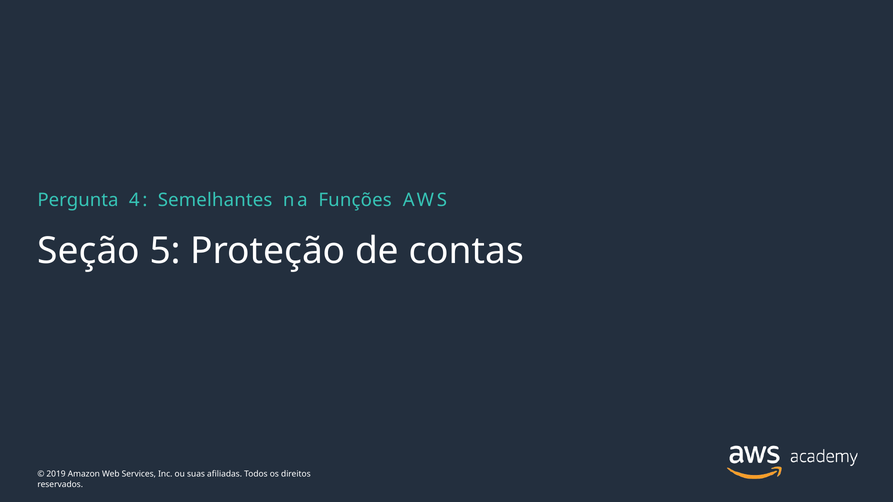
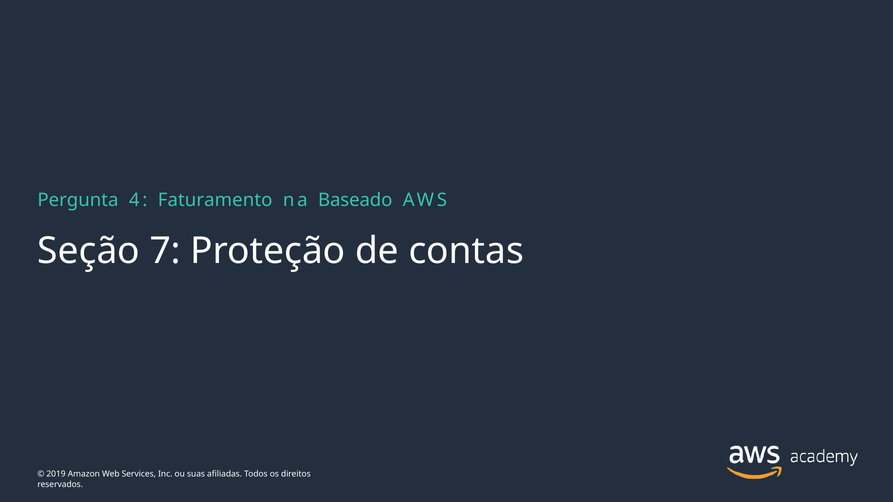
Semelhantes: Semelhantes -> Faturamento (215, 200)
Funções: Funções -> Baseado (355, 200)
5: 5 -> 7 (165, 251)
